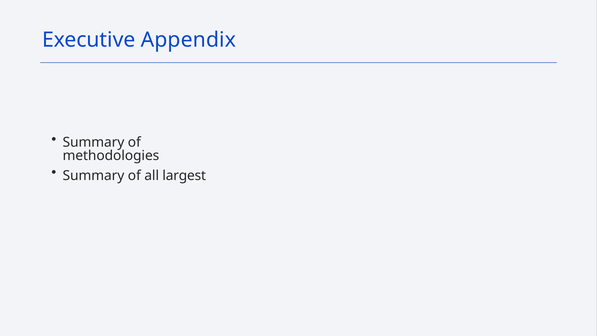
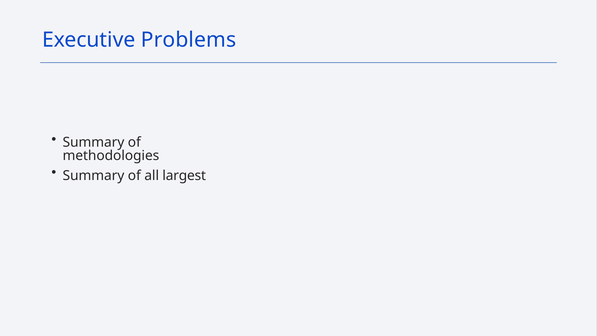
Appendix: Appendix -> Problems (188, 40)
